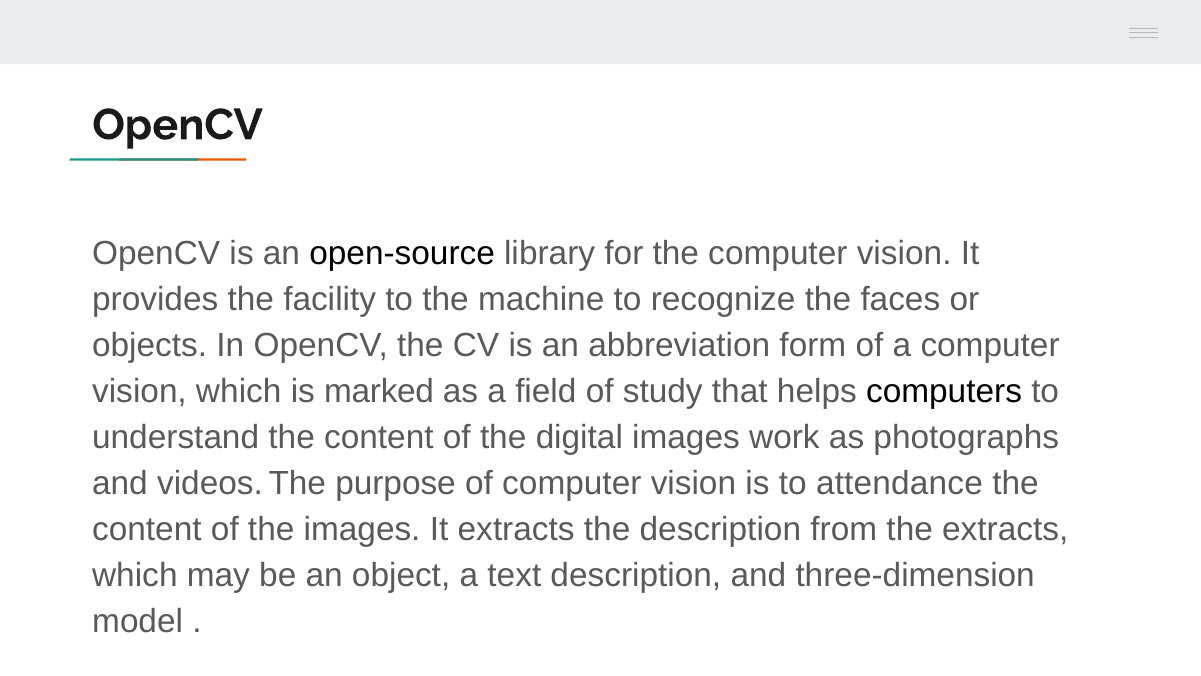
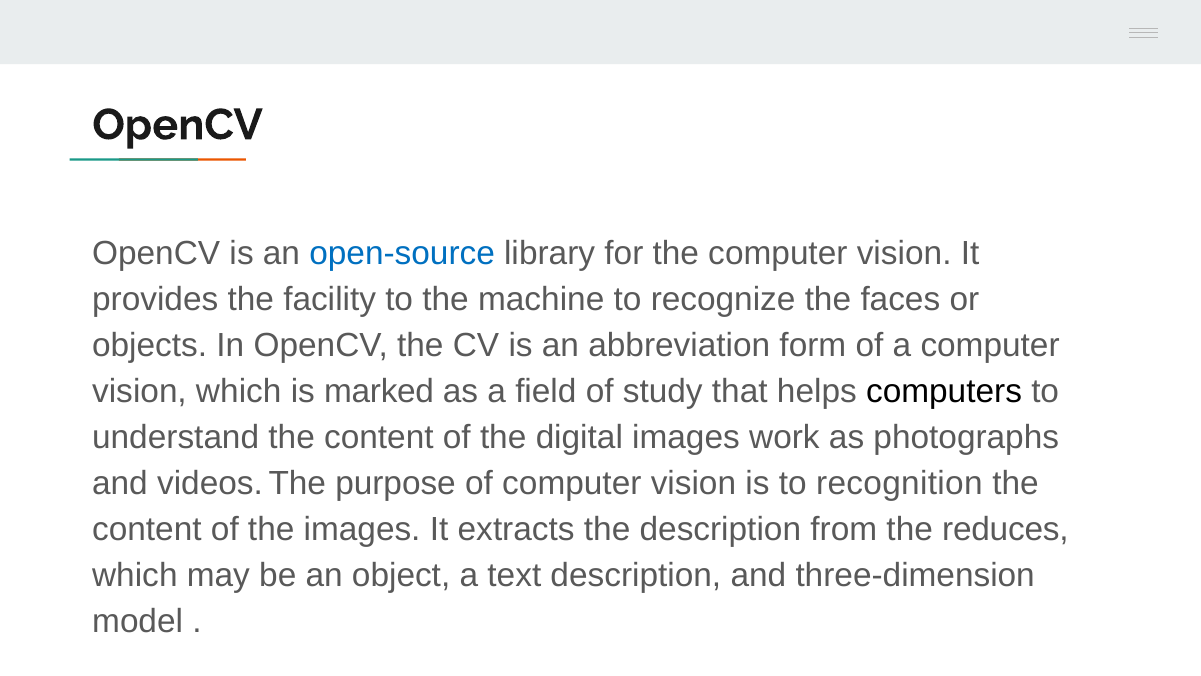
open-source colour: black -> blue (402, 253)
attendance: attendance -> recognition (899, 483)
the extracts: extracts -> reduces (1005, 529)
